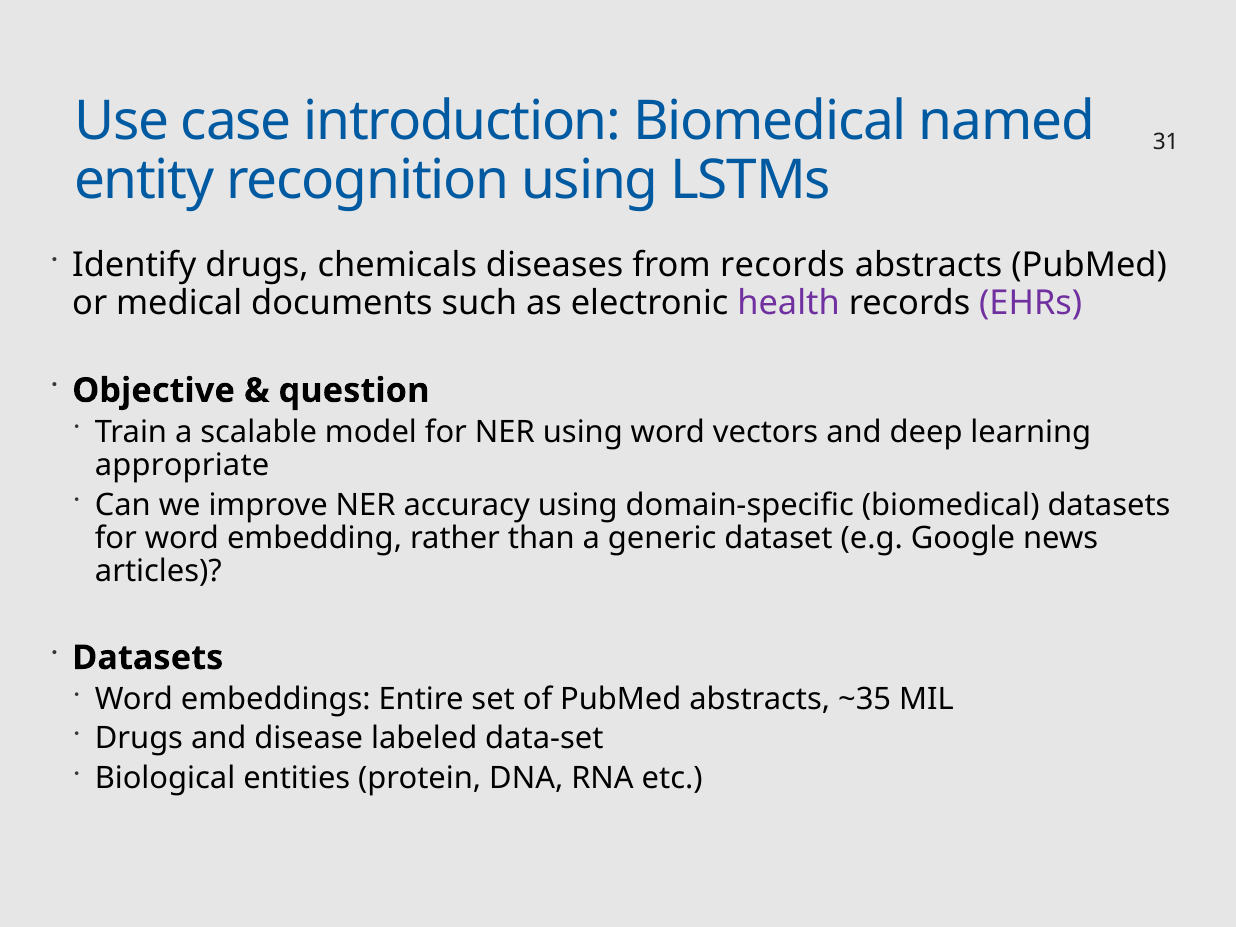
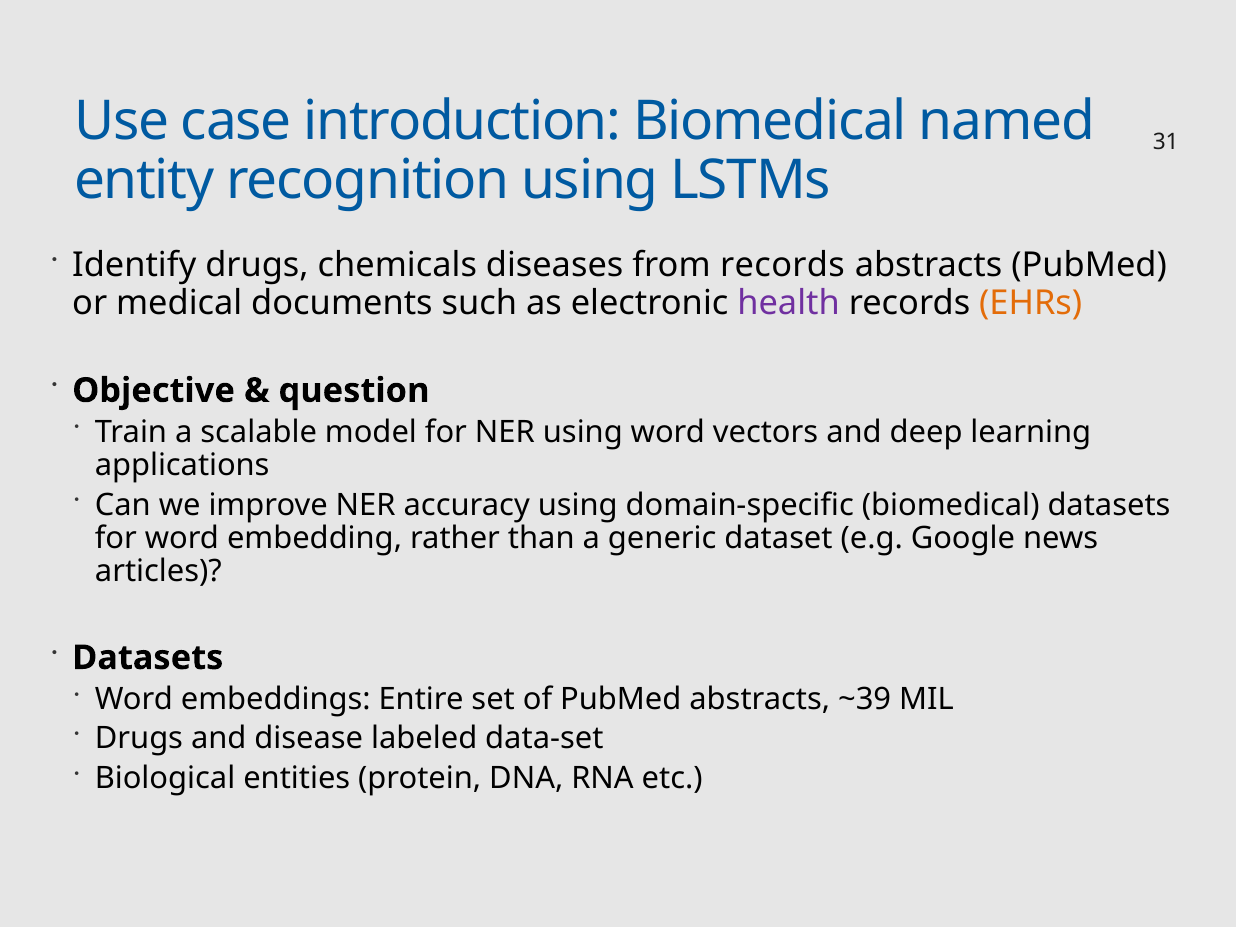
EHRs colour: purple -> orange (1031, 303)
appropriate: appropriate -> applications (182, 465)
~35: ~35 -> ~39 (865, 699)
